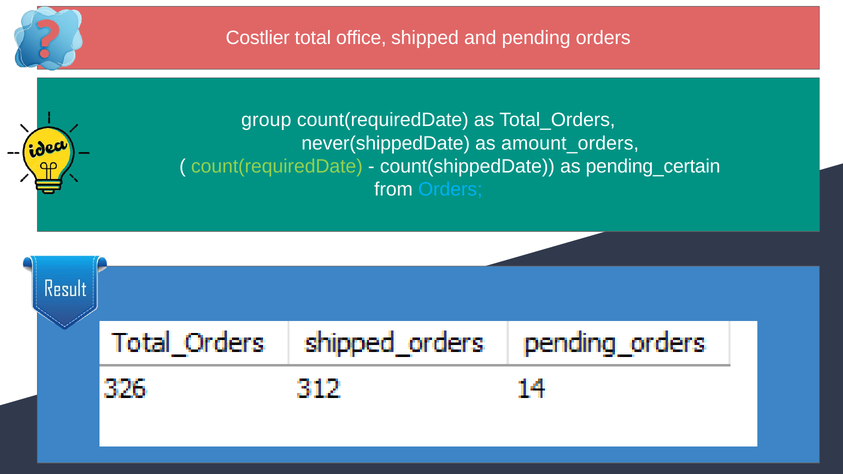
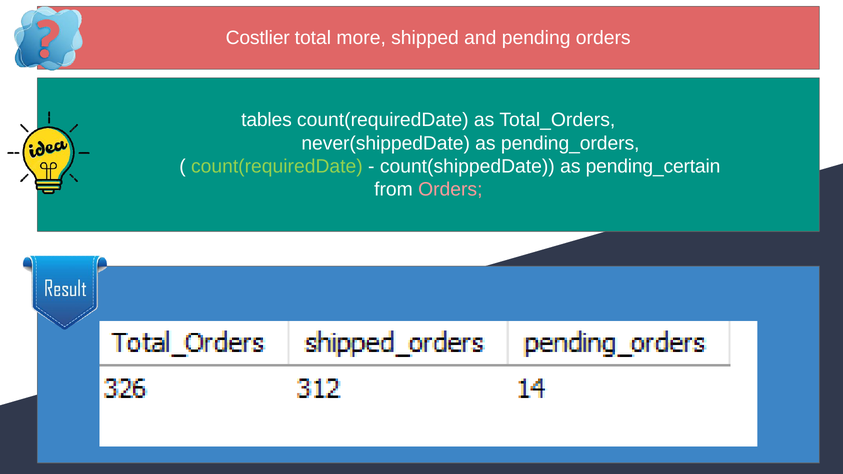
office: office -> more (361, 38)
group: group -> tables (267, 120)
amount_orders: amount_orders -> pending_orders (570, 143)
Orders colour: light blue -> pink (450, 190)
